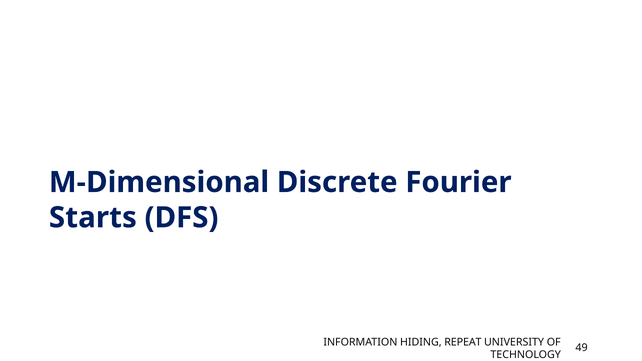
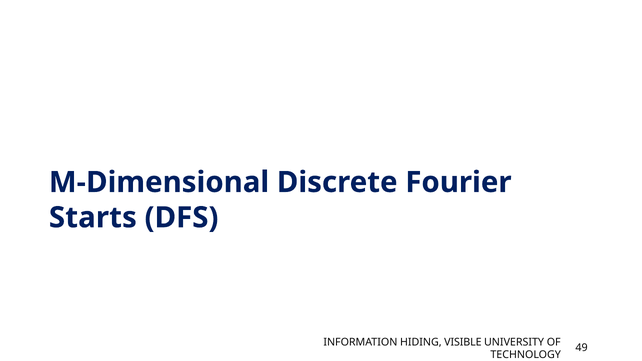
REPEAT: REPEAT -> VISIBLE (463, 342)
